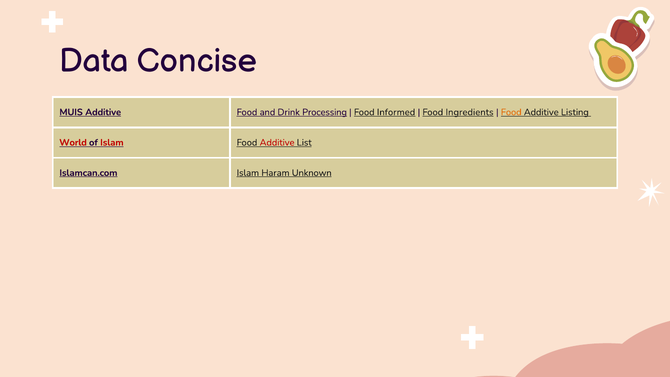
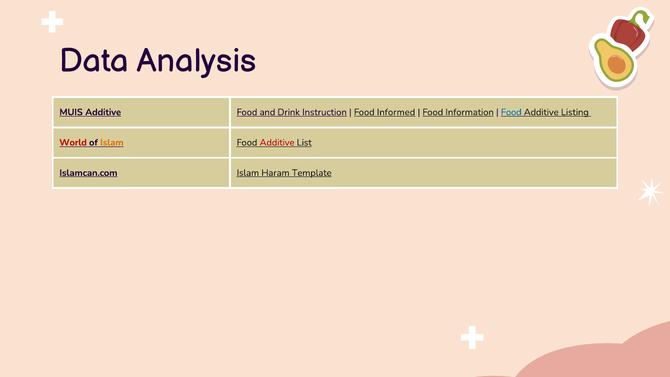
Concise: Concise -> Analysis (197, 61)
Processing: Processing -> Instruction (324, 112)
Ingredients: Ingredients -> Information (470, 112)
Food colour: orange -> blue (511, 112)
Islam colour: red -> orange (112, 142)
Unknown: Unknown -> Template (312, 173)
